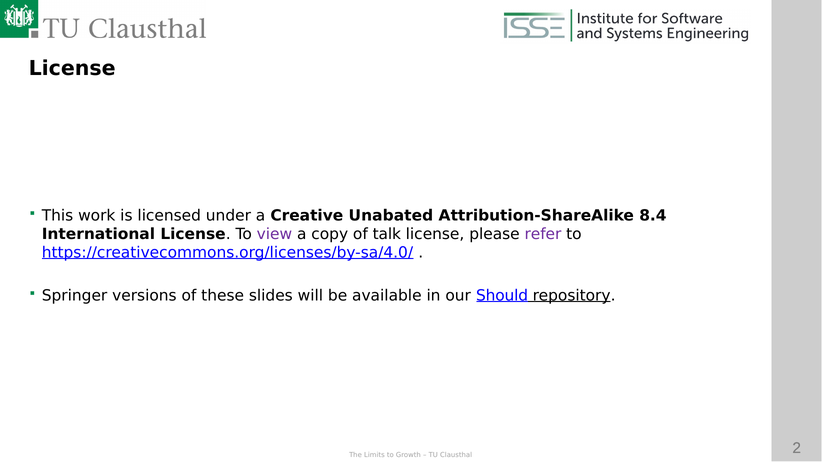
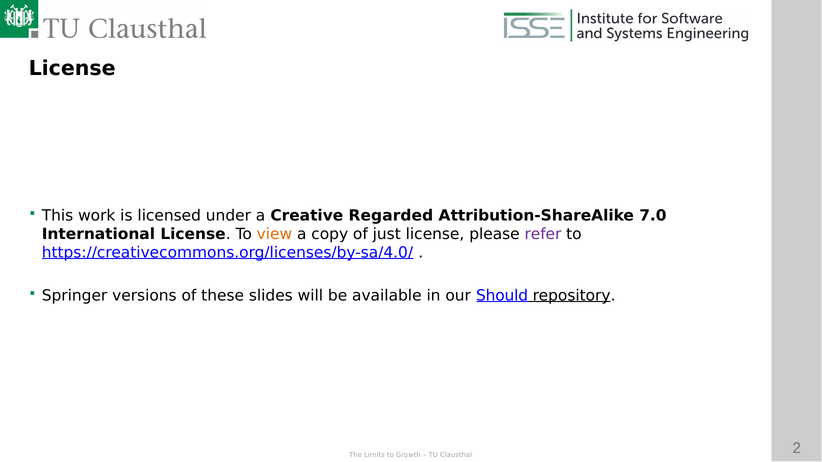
Unabated: Unabated -> Regarded (391, 216)
8.4: 8.4 -> 7.0 (653, 216)
view colour: purple -> orange (274, 234)
talk: talk -> just (387, 234)
